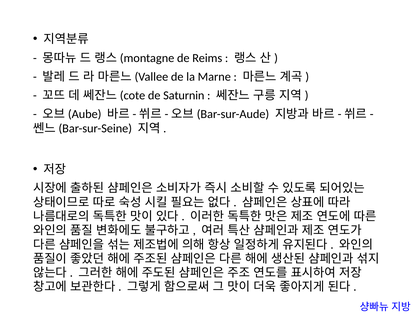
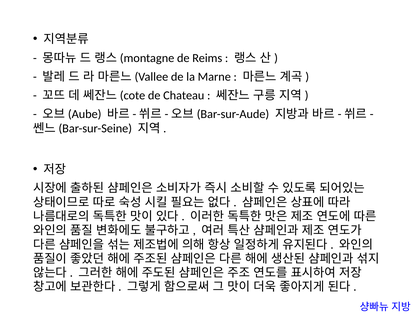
Saturnin: Saturnin -> Chateau (184, 96)
